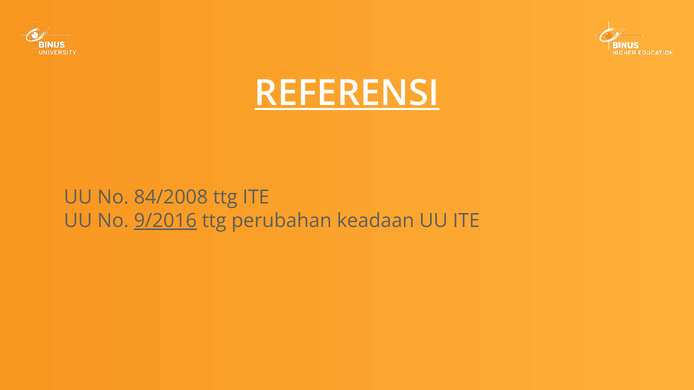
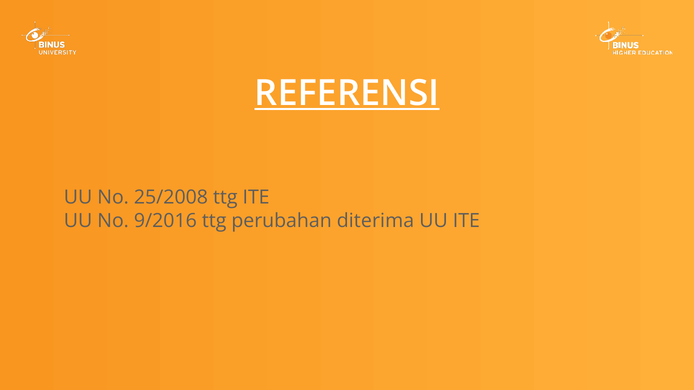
84/2008: 84/2008 -> 25/2008 (171, 198)
9/2016 underline: present -> none (165, 221)
keadaan: keadaan -> diterima (375, 221)
